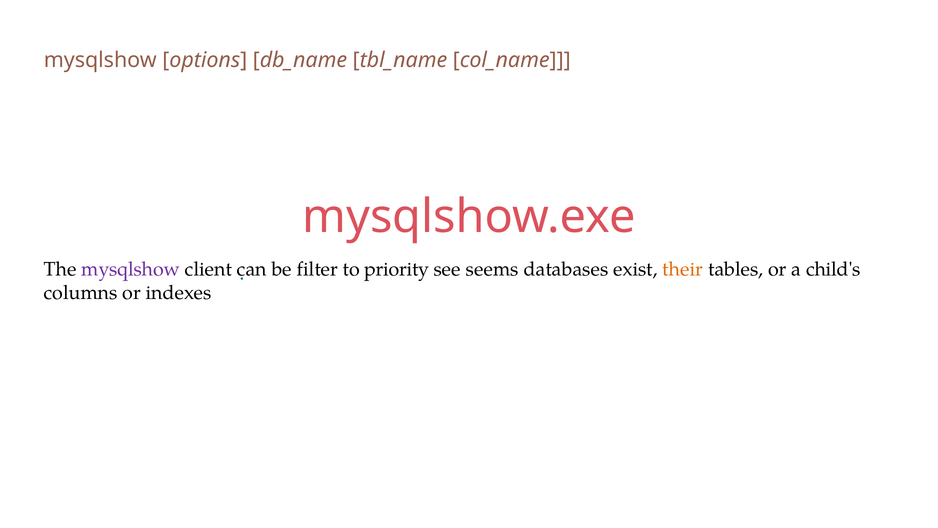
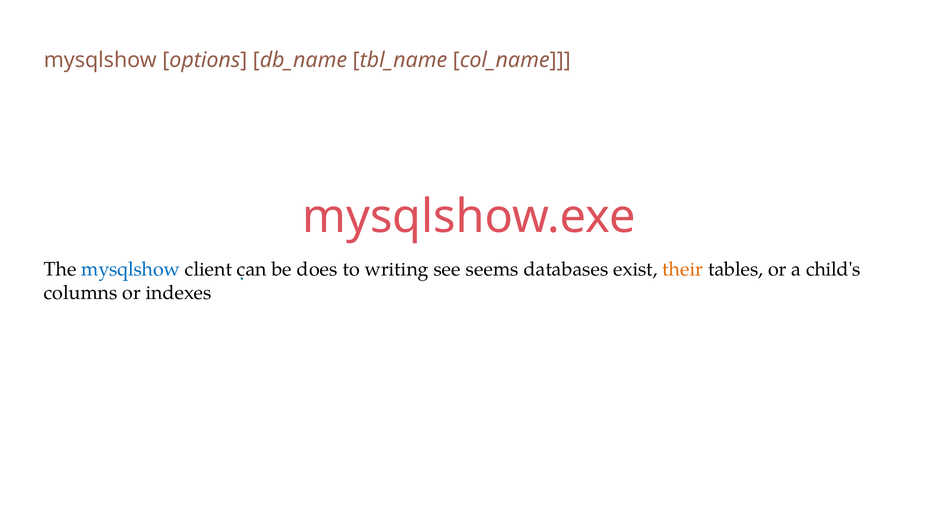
mysqlshow colour: purple -> blue (131, 269)
filter: filter -> does (317, 269)
priority: priority -> writing (397, 269)
